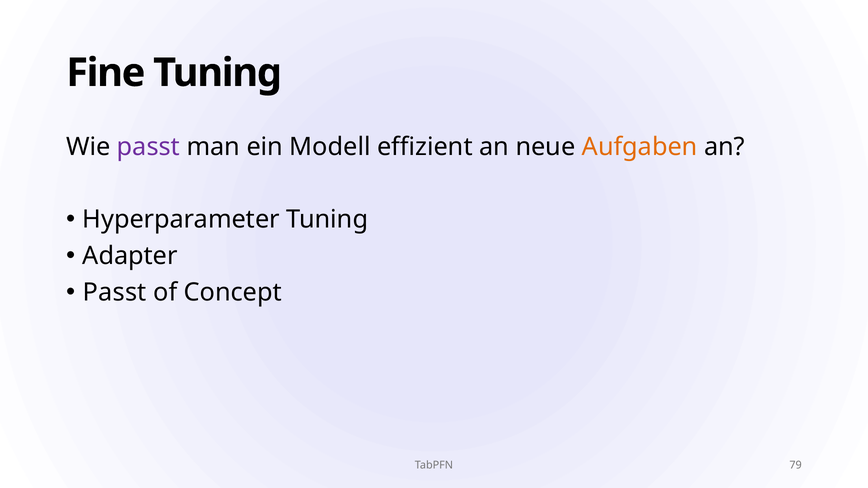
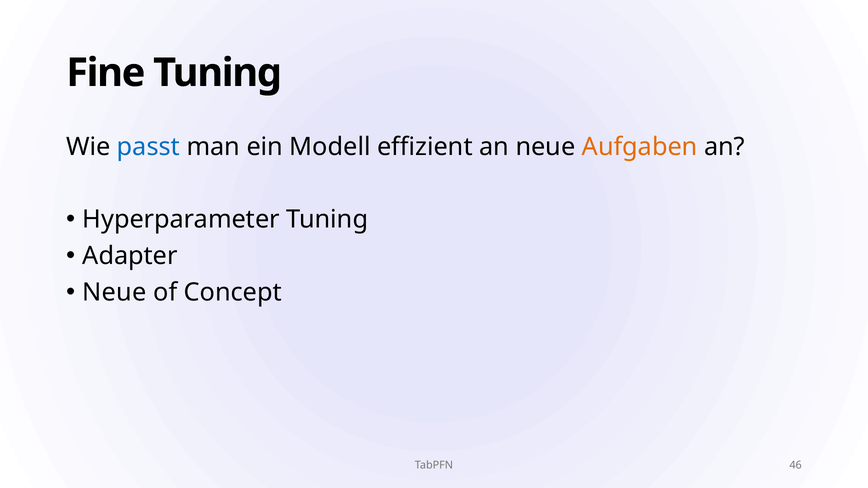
passt colour: purple -> blue (148, 147)
Passt: Passt -> Neue (115, 292)
79: 79 -> 46 (796, 465)
